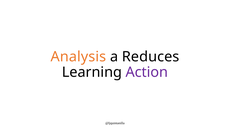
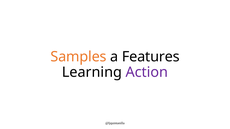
Analysis: Analysis -> Samples (79, 57)
Reduces: Reduces -> Features (151, 57)
